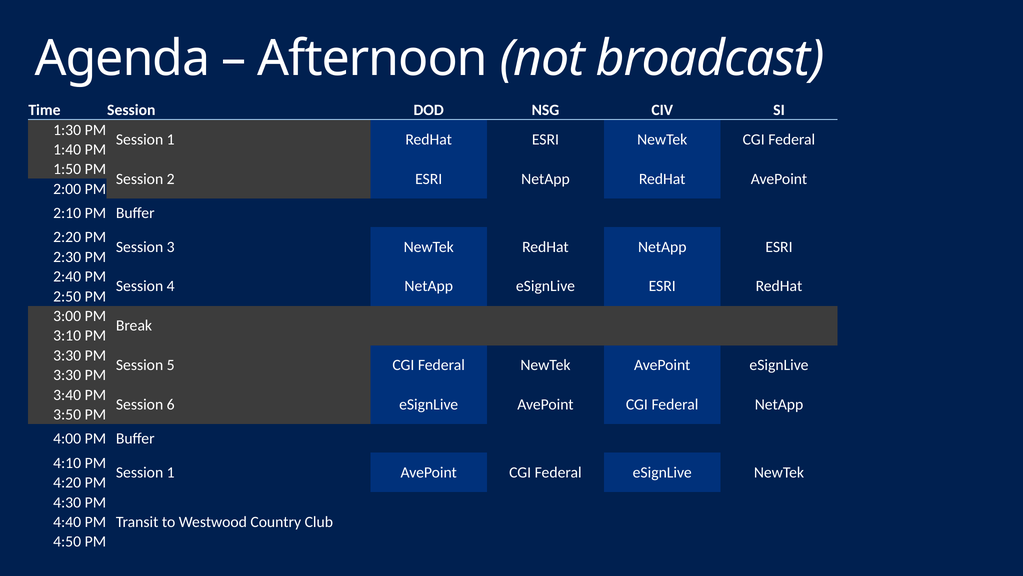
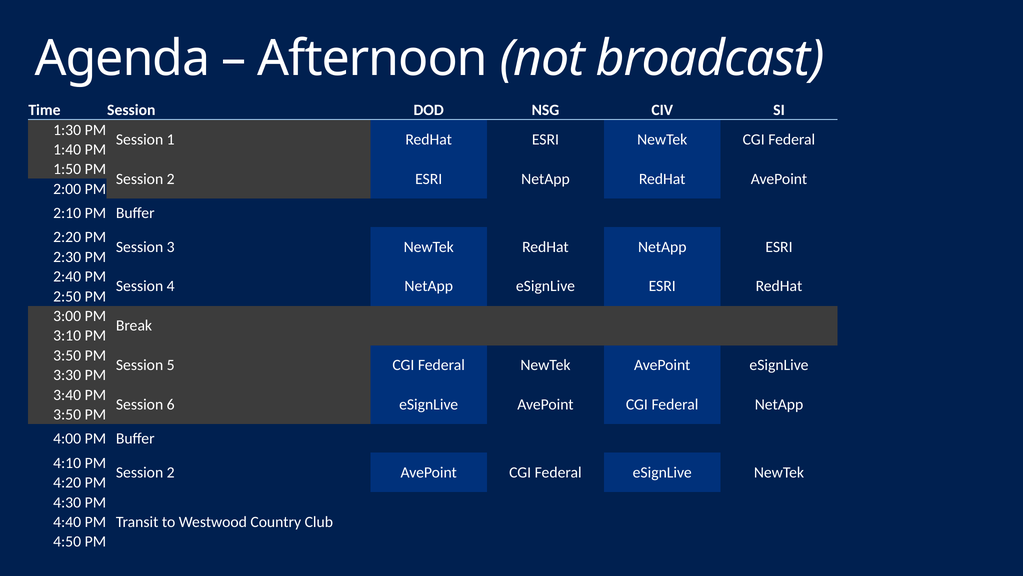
3:30: 3:30 -> 3:50 (67, 355)
1: 1 -> 2 (171, 472)
